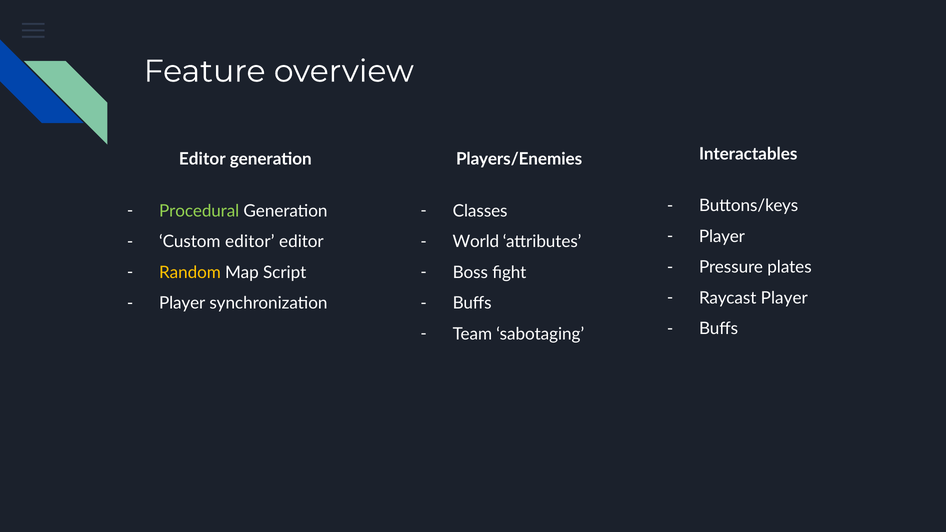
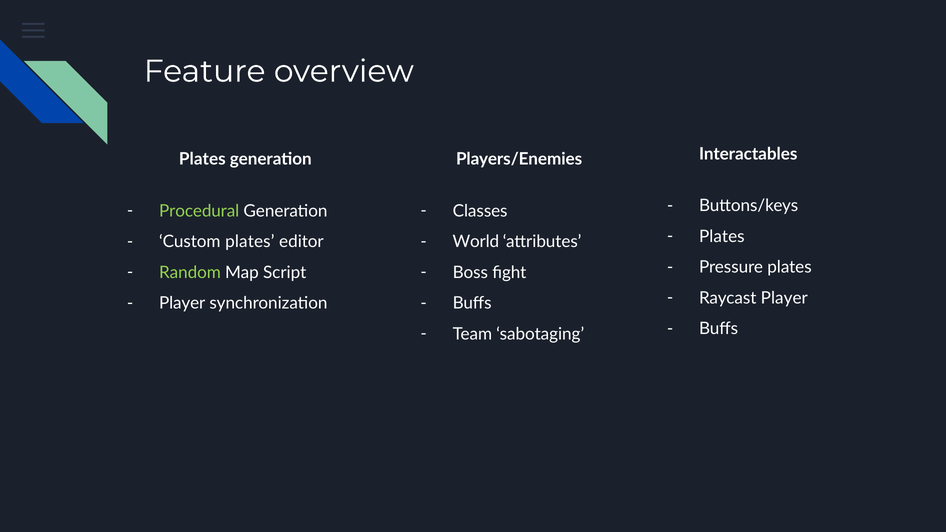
Editor: Editor -> Plates (202, 159)
Player: Player -> Plates (722, 237)
Custom editor: editor -> plates (250, 242)
Random colour: yellow -> light green (190, 273)
